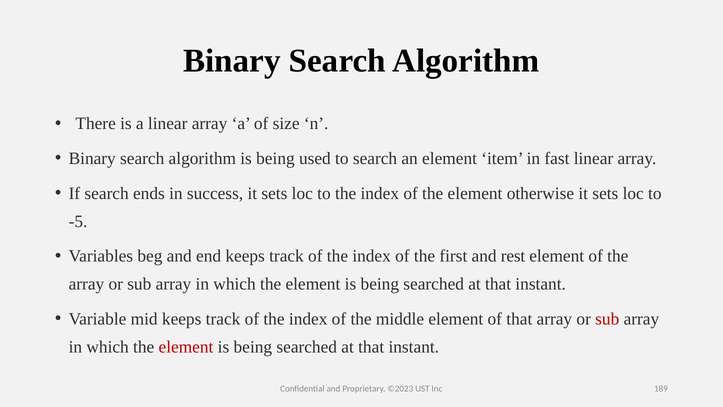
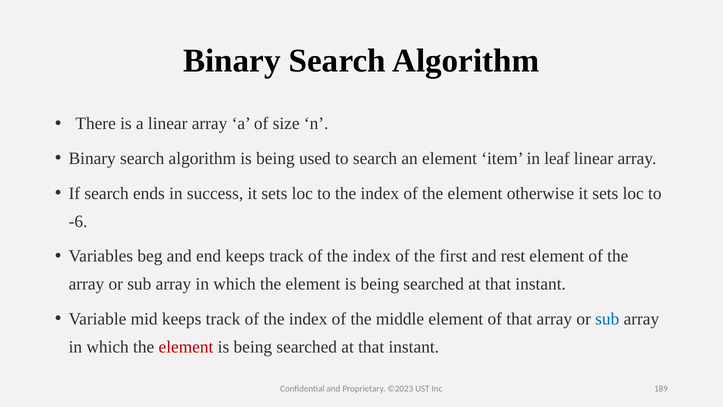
fast: fast -> leaf (557, 158)
-5: -5 -> -6 (78, 221)
sub colour: red -> blue (607, 319)
